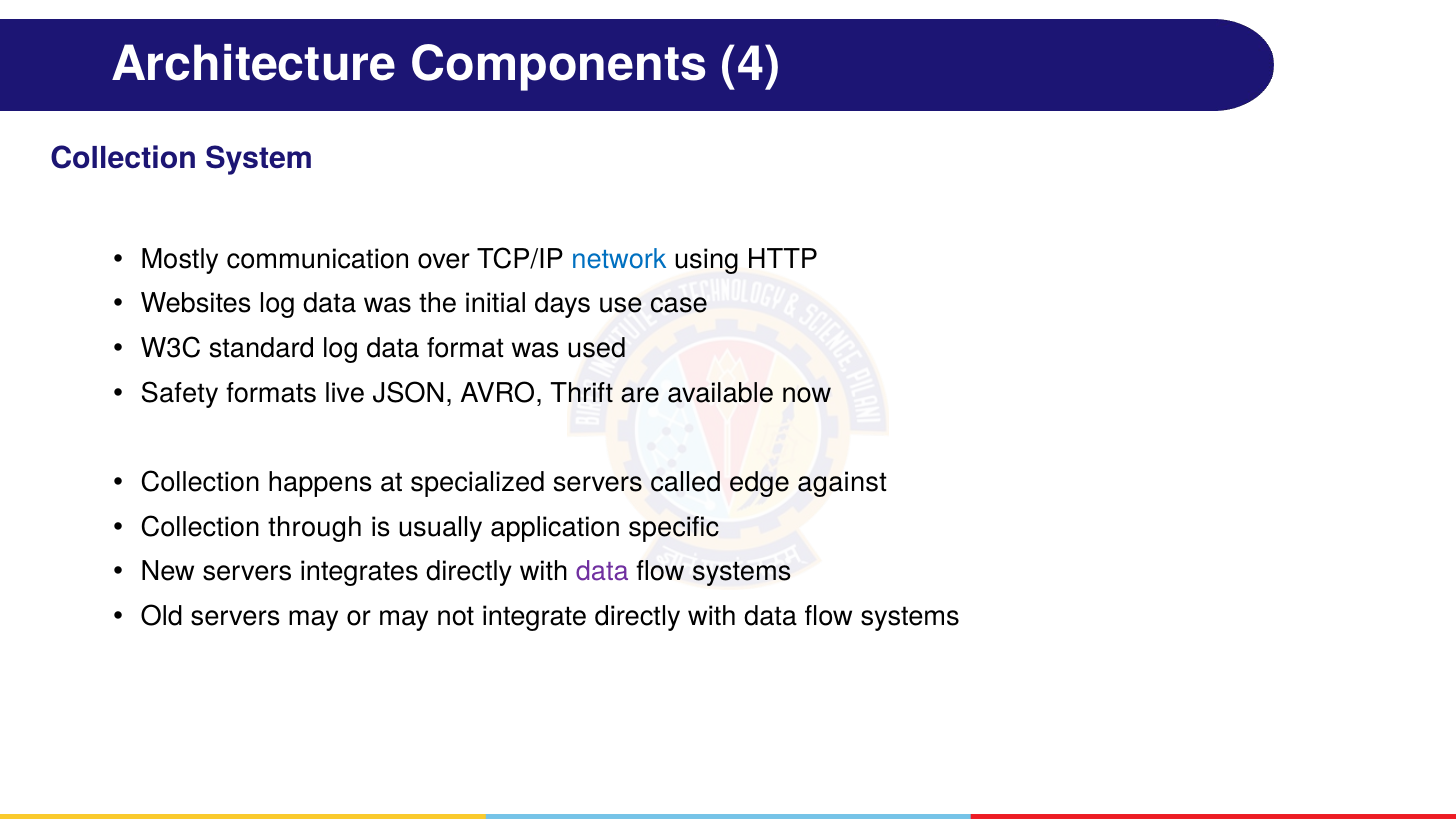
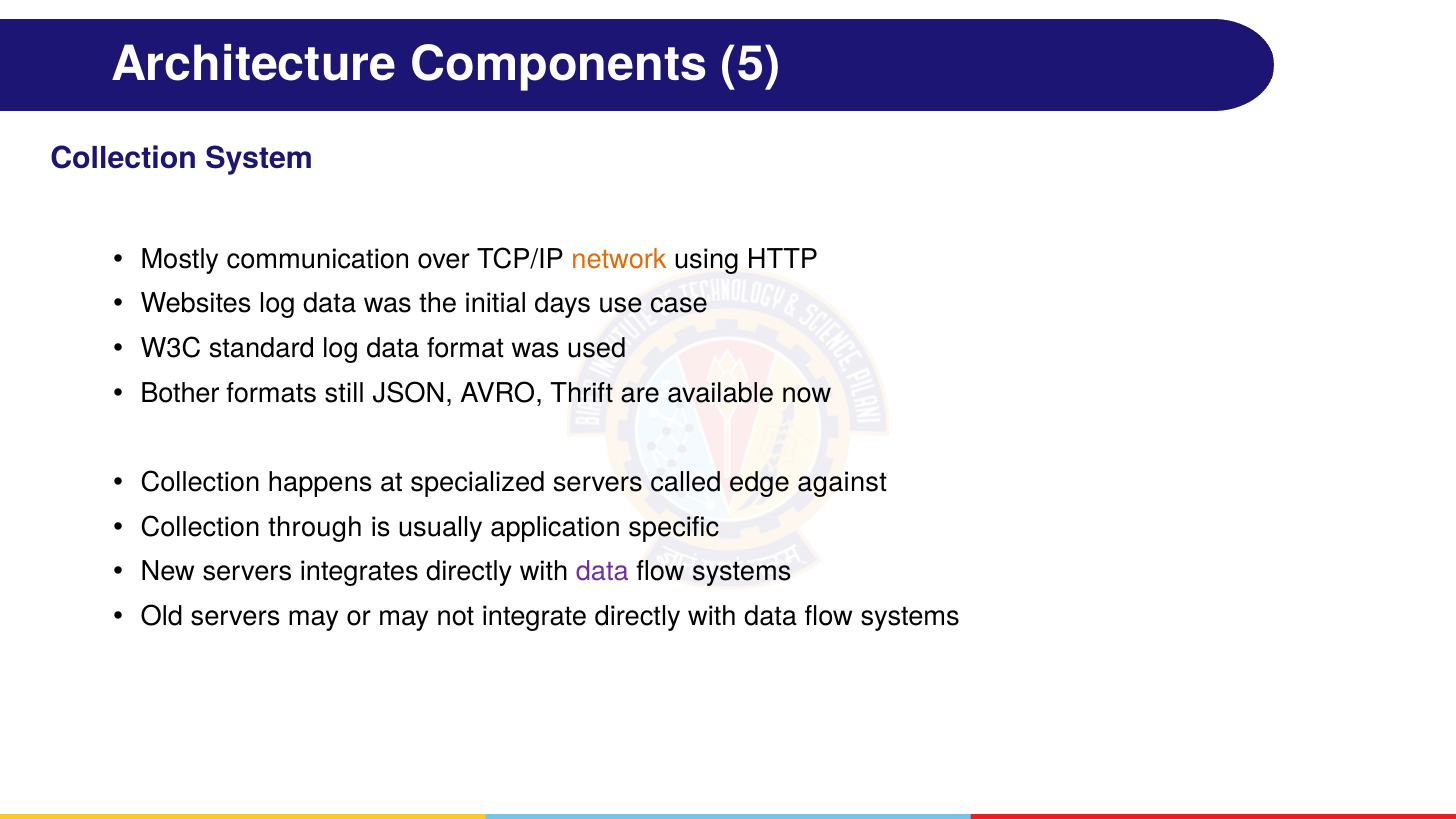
4: 4 -> 5 (751, 65)
network colour: blue -> orange (619, 259)
Safety: Safety -> Bother (180, 393)
live: live -> still (345, 393)
